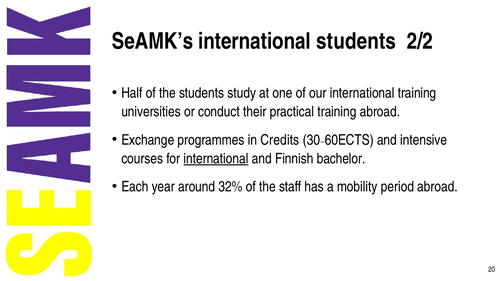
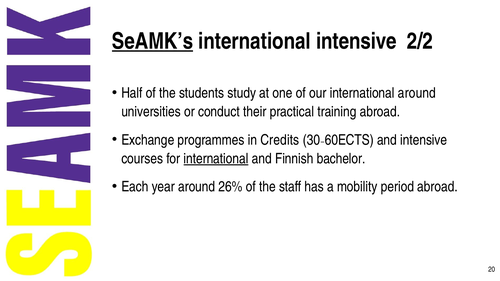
SeAMK’s underline: none -> present (153, 41)
international students: students -> intensive (356, 41)
international training: training -> around (417, 93)
32%: 32% -> 26% (231, 187)
